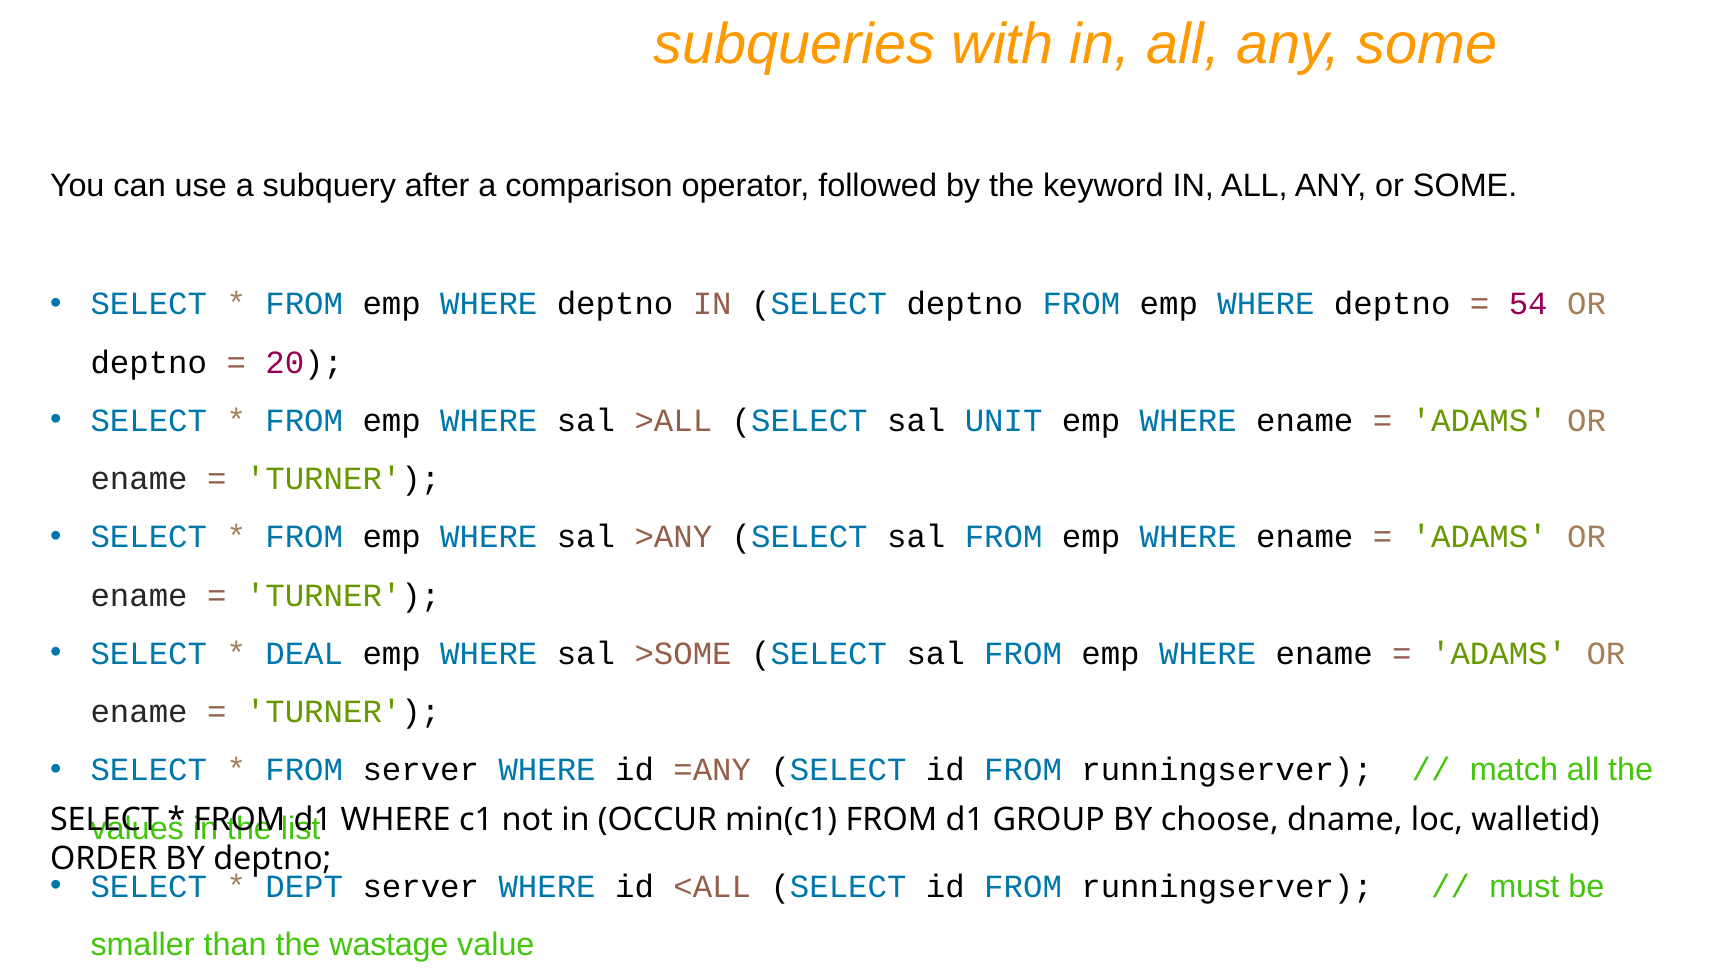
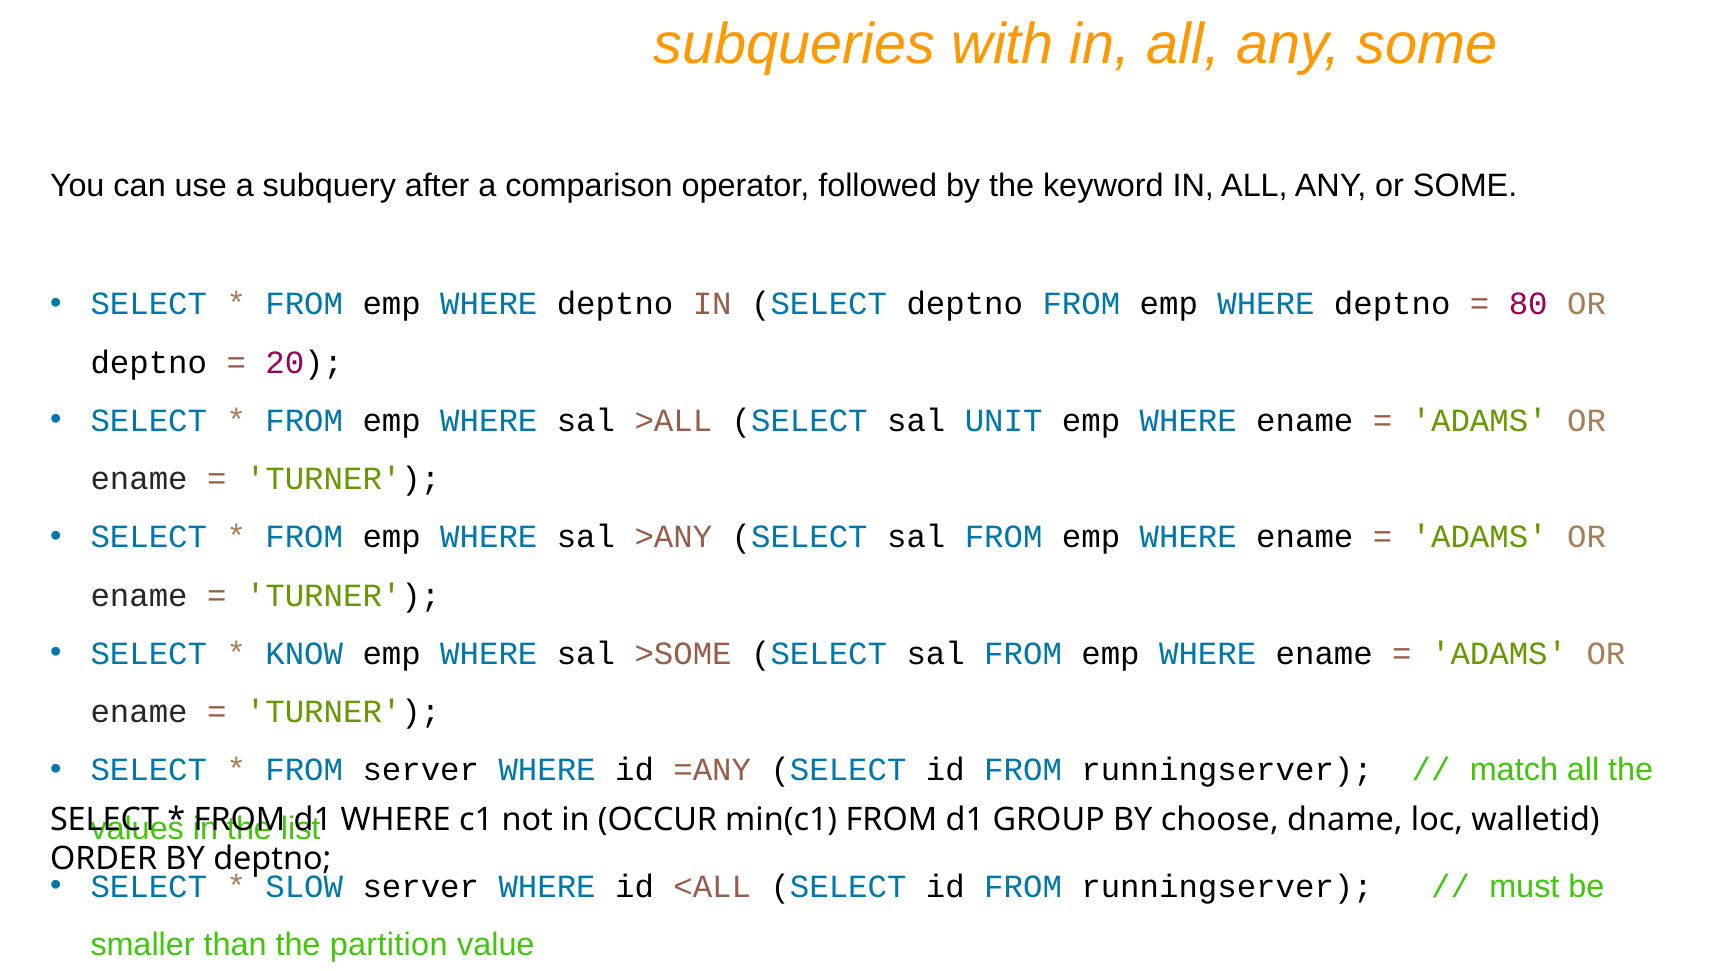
54: 54 -> 80 (1528, 304)
DEAL: DEAL -> KNOW (304, 654)
DEPT: DEPT -> SLOW (304, 887)
wastage: wastage -> partition (389, 945)
